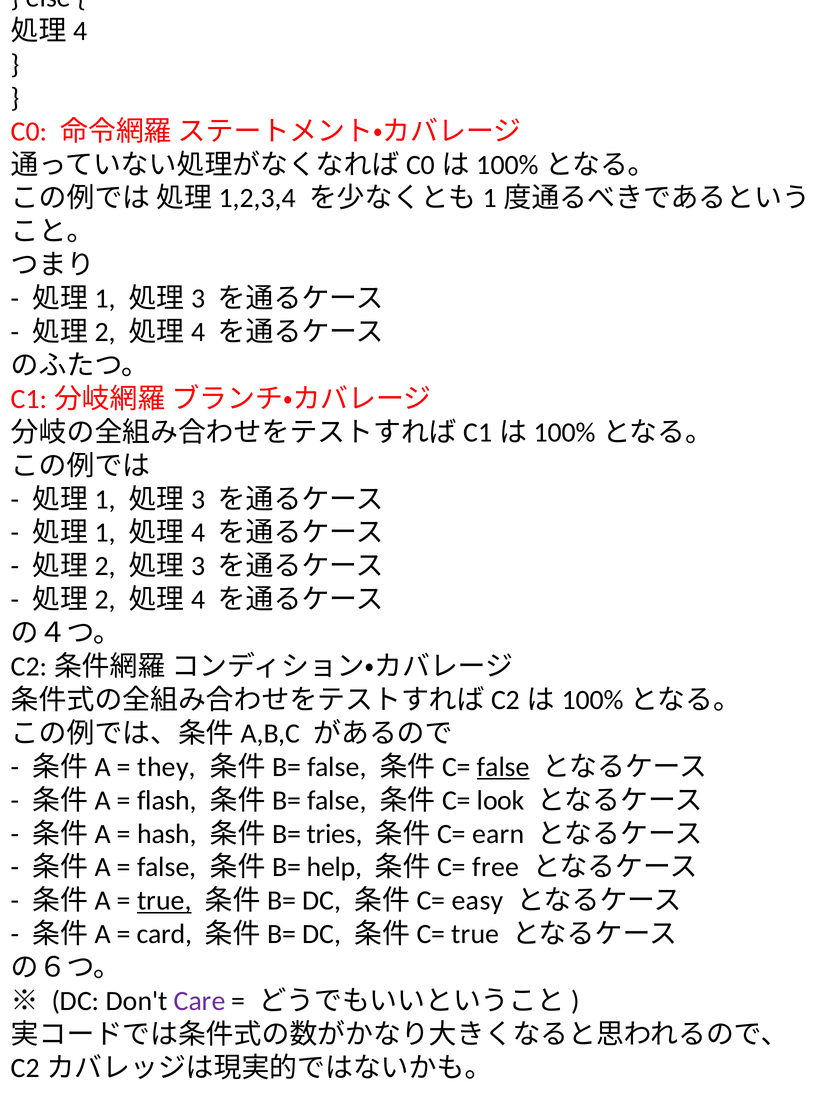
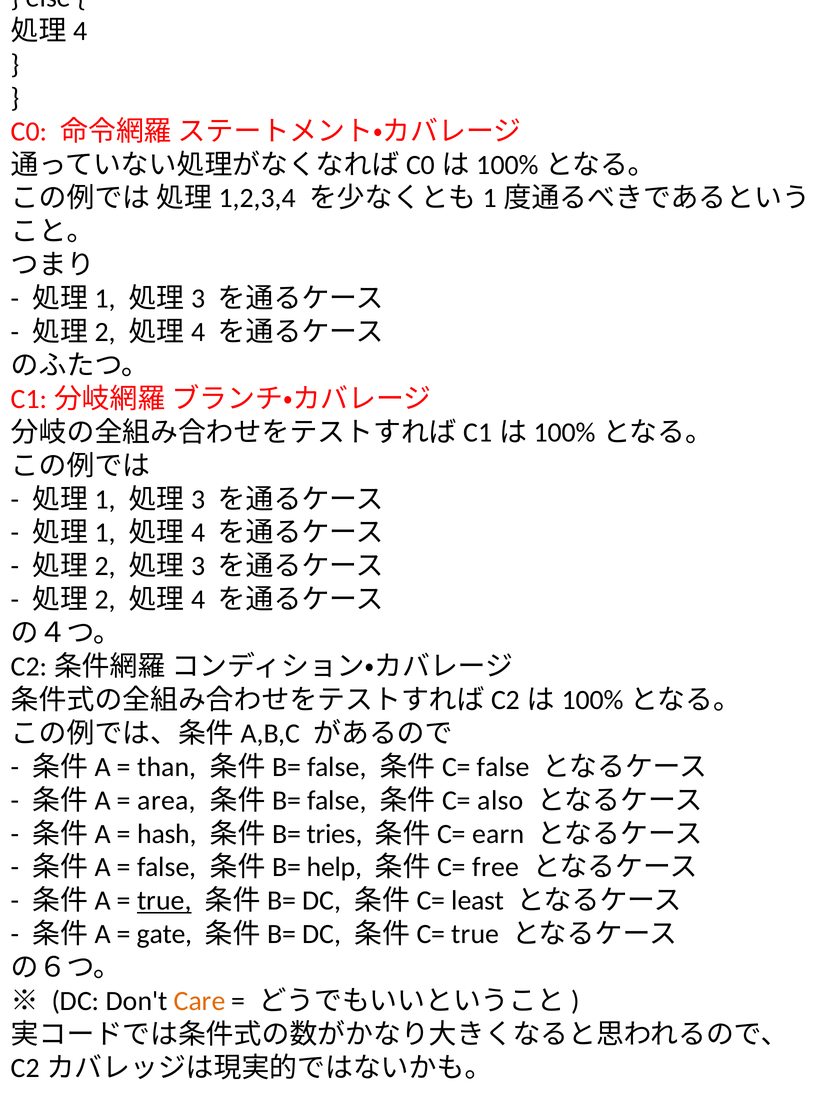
they: they -> than (167, 767)
false underline: present -> none (503, 767)
flash: flash -> area (167, 800)
look: look -> also (500, 800)
easy: easy -> least (478, 900)
card: card -> gate (164, 934)
Care colour: purple -> orange (200, 1001)
